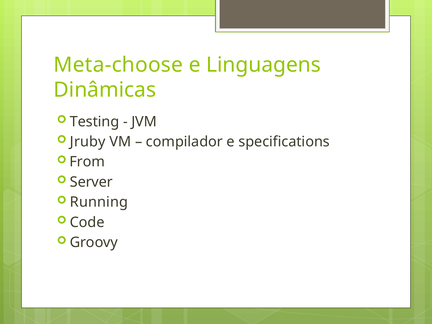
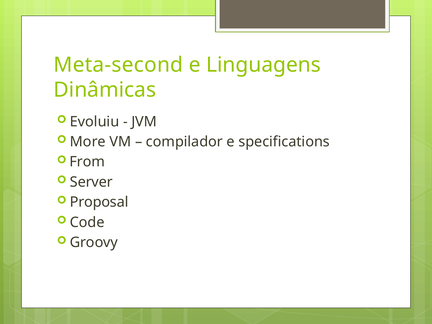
Meta-choose: Meta-choose -> Meta-second (118, 65)
Testing: Testing -> Evoluiu (95, 122)
Jruby: Jruby -> More (88, 142)
Running: Running -> Proposal (99, 202)
